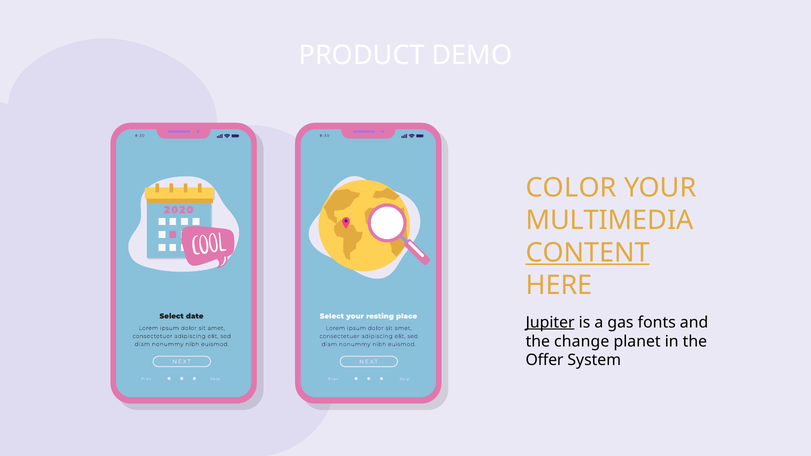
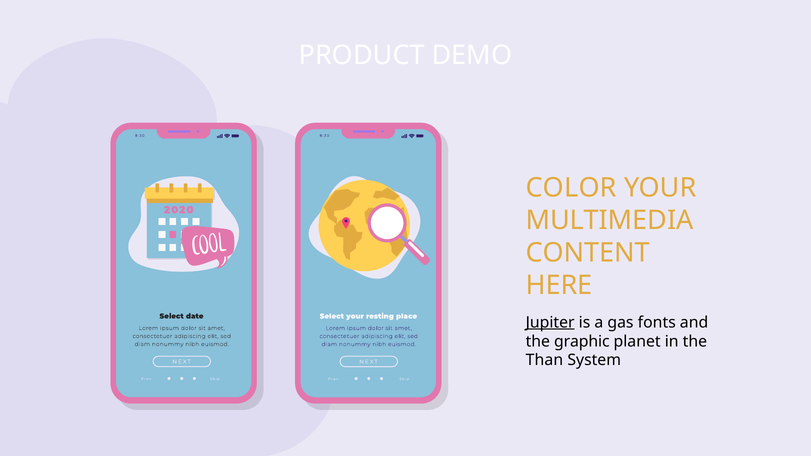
CONTENT underline: present -> none (588, 253)
change: change -> graphic (582, 341)
Offer: Offer -> Than (544, 360)
